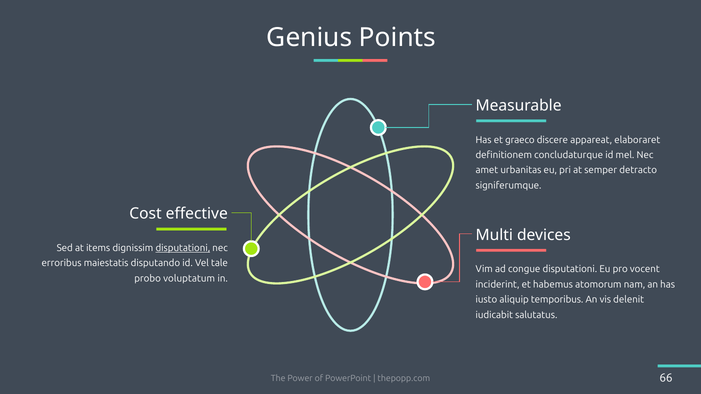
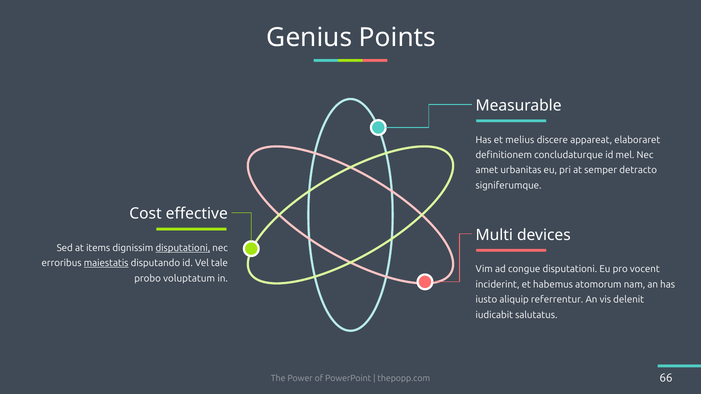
graeco: graeco -> melius (520, 140)
maiestatis underline: none -> present (106, 263)
temporibus: temporibus -> referrentur (557, 300)
